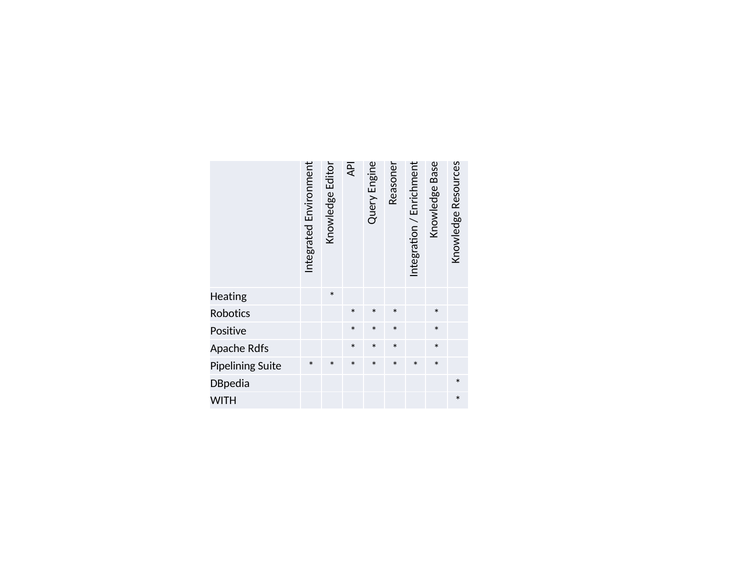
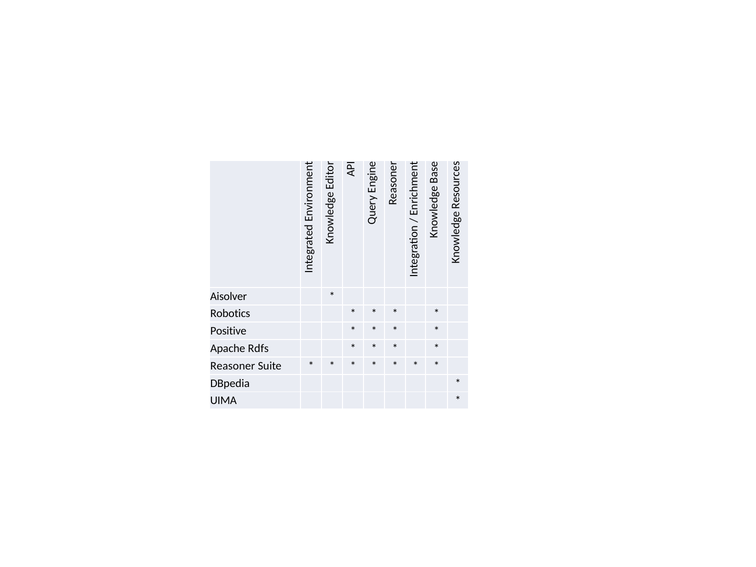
Heating: Heating -> Aisolver (229, 296)
Pipelining: Pipelining -> Reasoner (233, 366)
WITH: WITH -> UIMA (223, 401)
